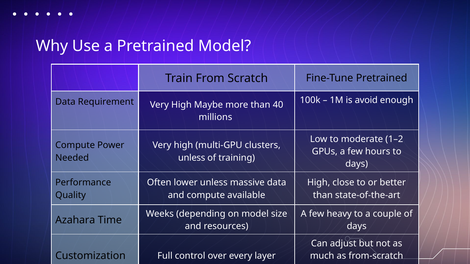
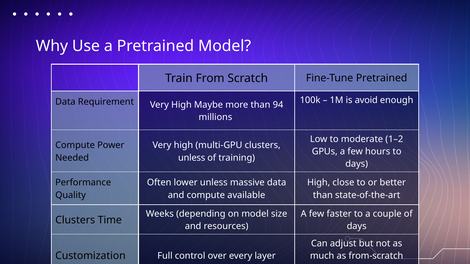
40: 40 -> 94 (278, 105)
heavy: heavy -> faster (339, 214)
Azahara: Azahara -> Clusters (75, 220)
